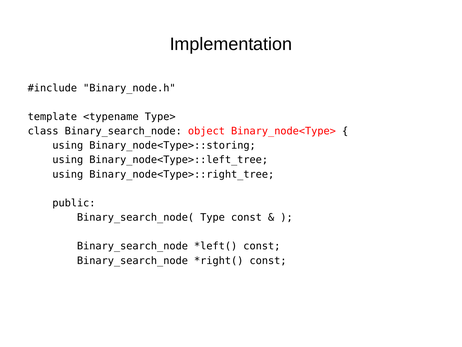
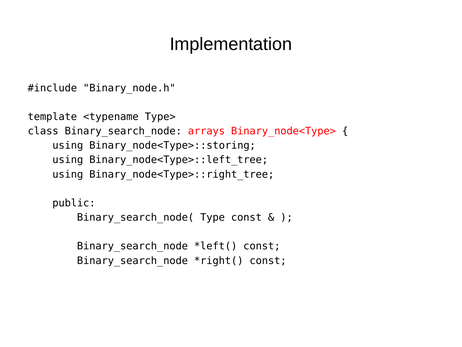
object: object -> arrays (206, 131)
